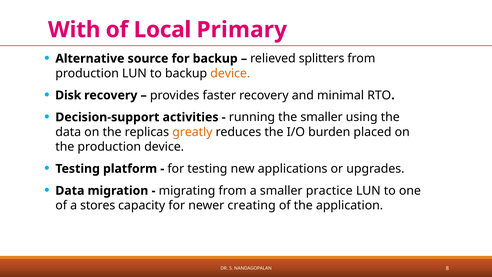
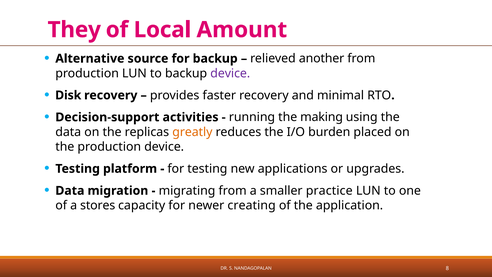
With: With -> They (74, 30)
Primary: Primary -> Amount (242, 30)
splitters: splitters -> another (322, 58)
device colour: orange -> purple (230, 73)
the smaller: smaller -> making (322, 117)
